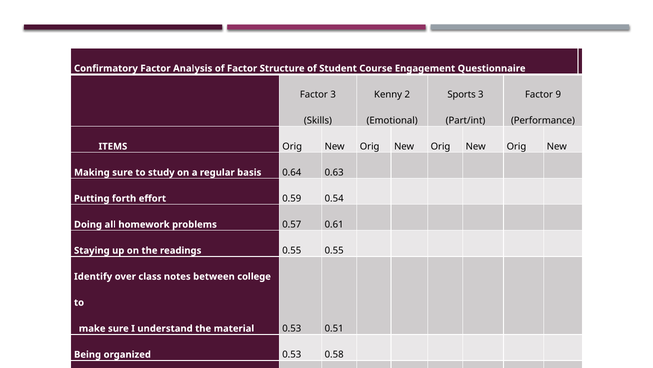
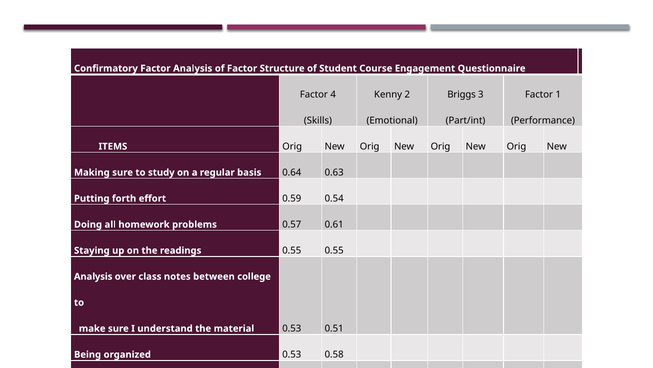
Factor 3: 3 -> 4 (333, 94)
Sports: Sports -> Briggs (462, 94)
9: 9 -> 1 (558, 94)
Identify: Identify -> Analysis (93, 276)
